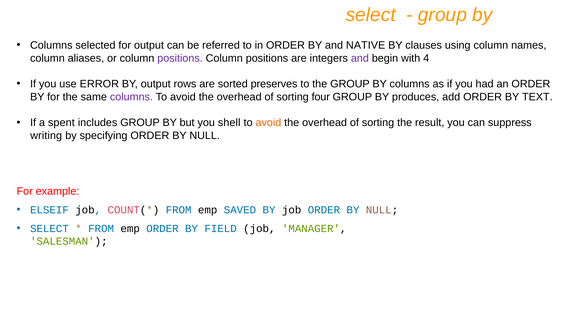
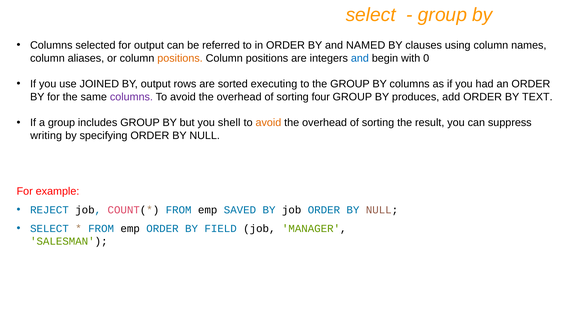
NATIVE: NATIVE -> NAMED (366, 45)
positions colour: purple -> orange (180, 58)
and colour: purple -> blue (360, 58)
4: 4 -> 0 (426, 58)
ERROR: ERROR -> JOINED (99, 84)
preserves: preserves -> executing (274, 84)
a spent: spent -> group (61, 123)
ELSEIF: ELSEIF -> REJECT (49, 210)
